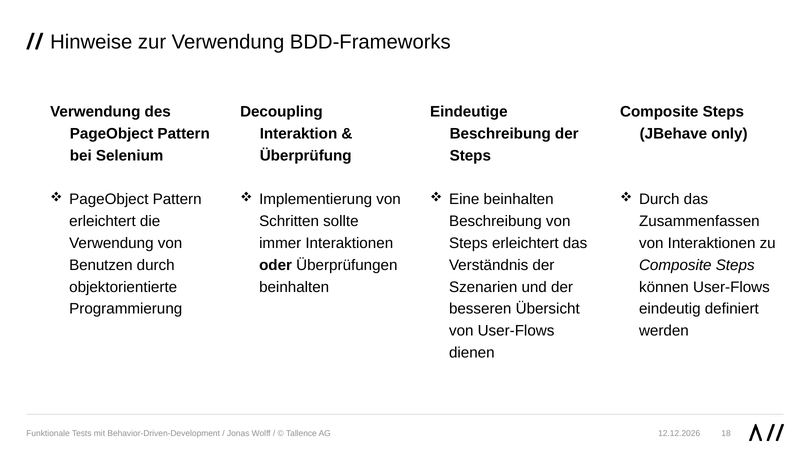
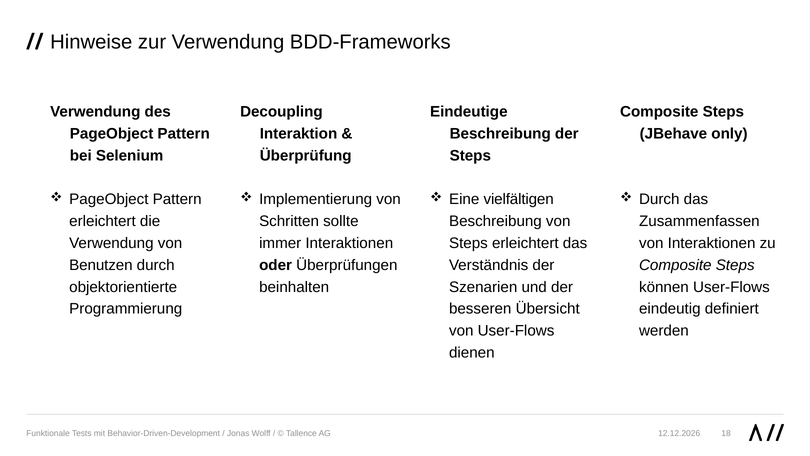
Eine beinhalten: beinhalten -> vielfältigen (519, 199)
